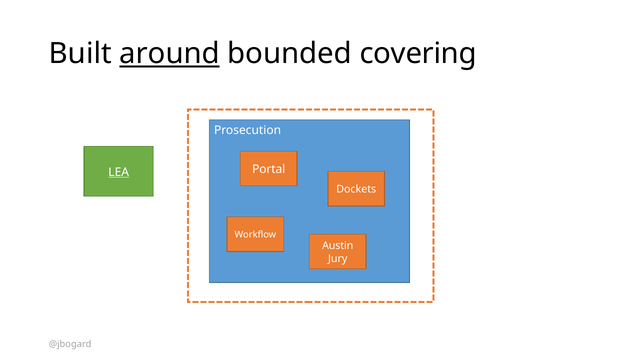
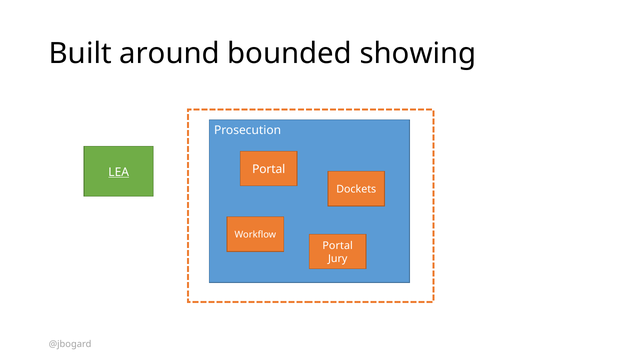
around underline: present -> none (170, 54)
covering: covering -> showing (418, 54)
Austin: Austin -> Portal (338, 246)
